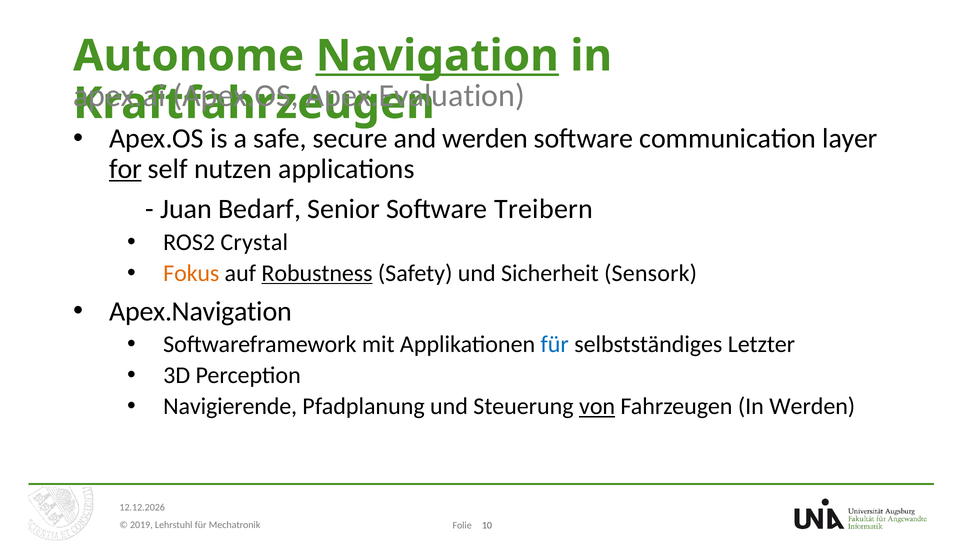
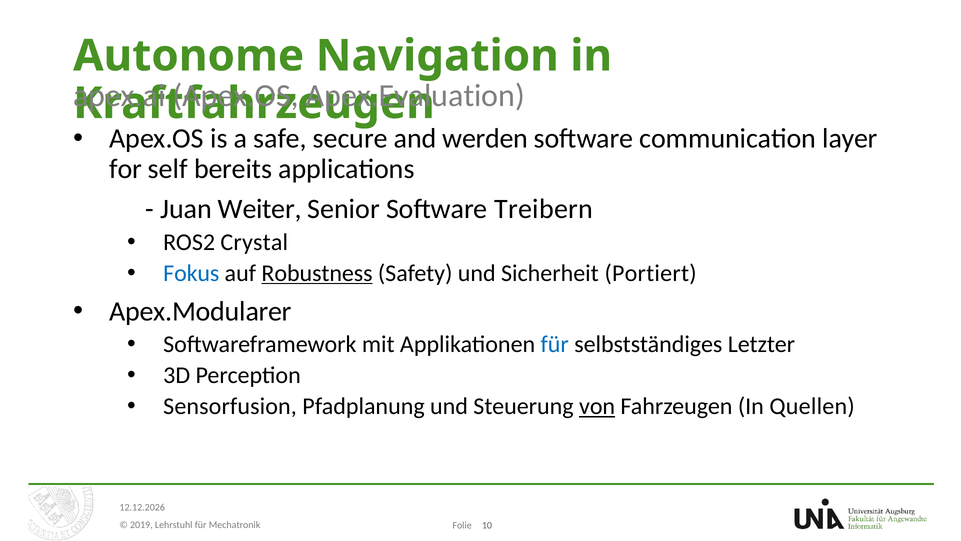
Navigation underline: present -> none (437, 56)
for underline: present -> none (126, 169)
nutzen: nutzen -> bereits (233, 169)
Bedarf: Bedarf -> Weiter (260, 209)
Fokus colour: orange -> blue (191, 273)
Sensork: Sensork -> Portiert (651, 273)
Apex.Navigation: Apex.Navigation -> Apex.Modularer (200, 311)
Navigierende: Navigierende -> Sensorfusion (230, 406)
In Werden: Werden -> Quellen (812, 406)
